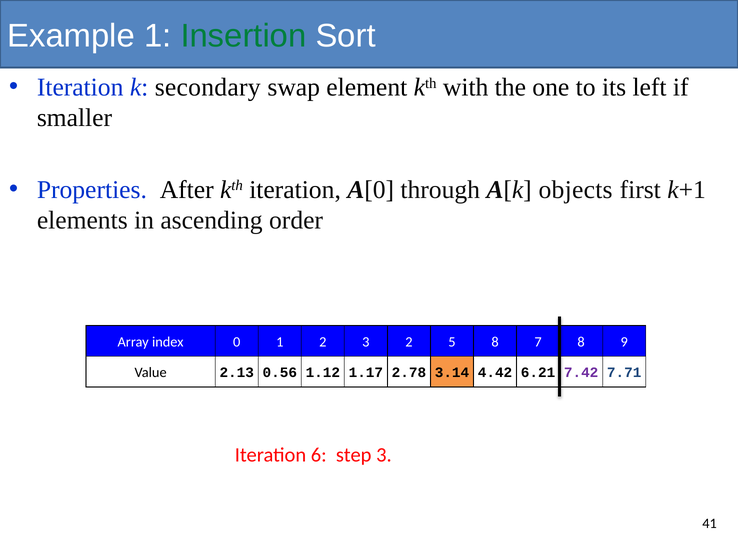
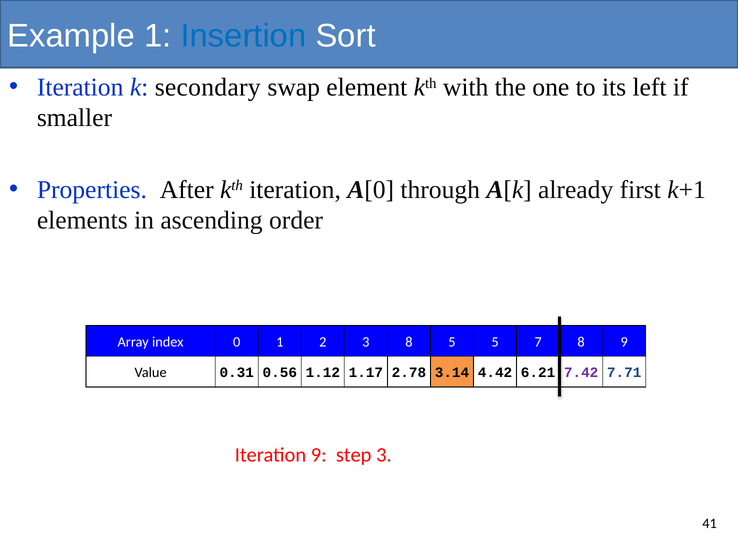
Insertion colour: green -> blue (243, 36)
objects: objects -> already (576, 190)
3 2: 2 -> 8 (409, 342)
index 8: 8 -> 5 (495, 342)
2.13: 2.13 -> 0.31 (237, 373)
Iteration 6: 6 -> 9 (319, 455)
